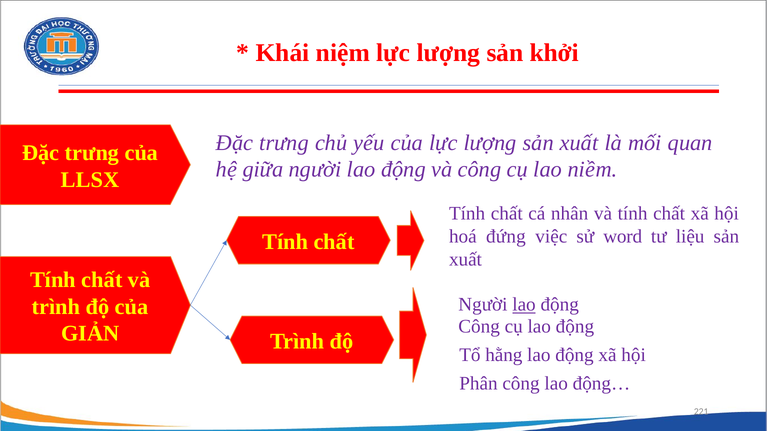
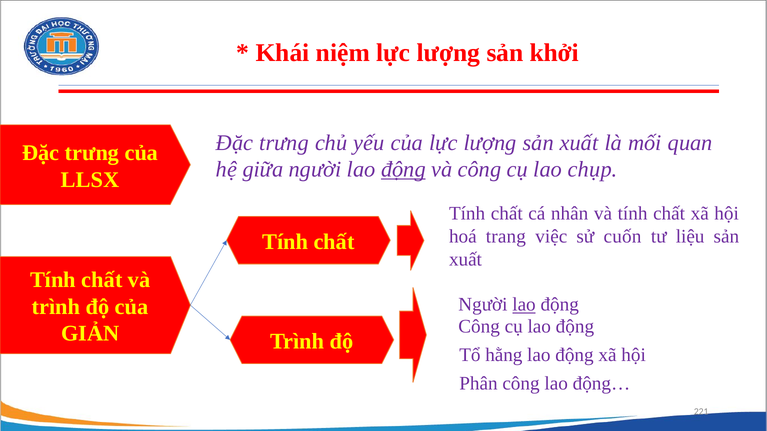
động underline: none -> present (403, 170)
niềm: niềm -> chụp (593, 170)
đứng: đứng -> trang (506, 237)
word: word -> cuốn (622, 237)
